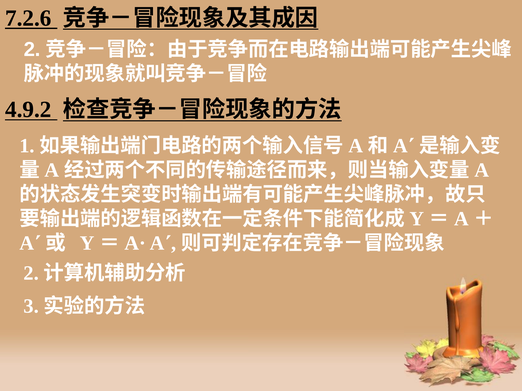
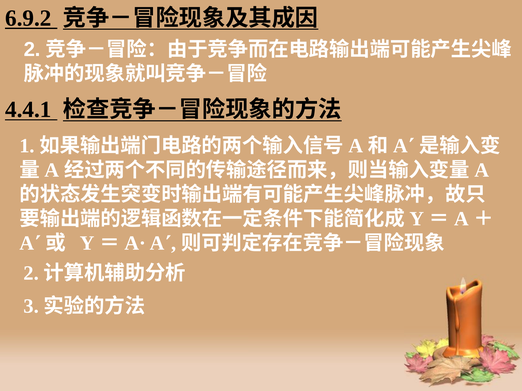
7.2.6: 7.2.6 -> 6.9.2 (28, 18)
4.9.2: 4.9.2 -> 4.4.1 (28, 110)
